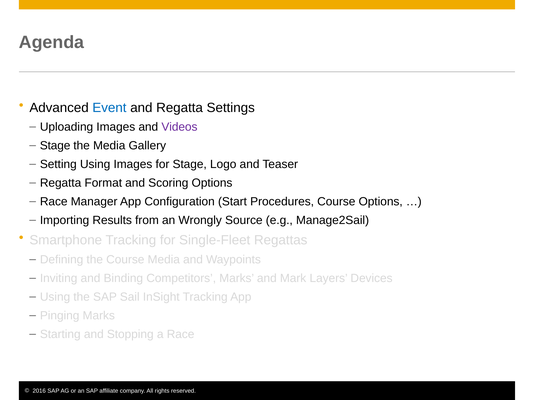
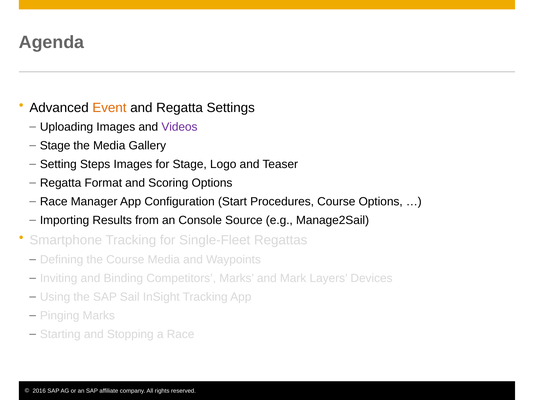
Event colour: blue -> orange (109, 108)
Setting Using: Using -> Steps (95, 165)
Wrongly: Wrongly -> Console (200, 221)
